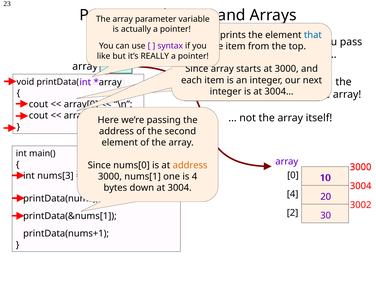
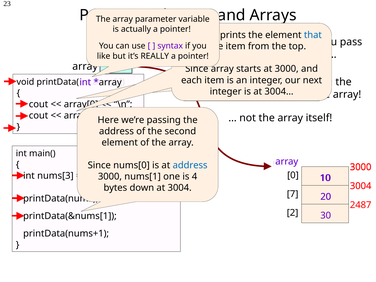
address colour: orange -> blue (190, 165)
4: 4 -> 7 (293, 194)
3002: 3002 -> 2487 (361, 205)
